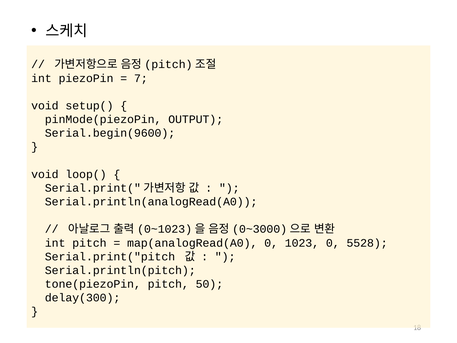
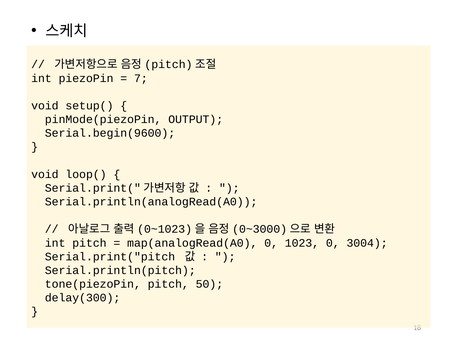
5528: 5528 -> 3004 (367, 243)
